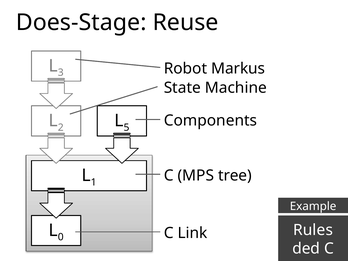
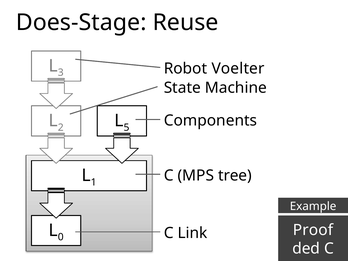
Markus: Markus -> Voelter (238, 69)
Rules: Rules -> Proof (313, 230)
